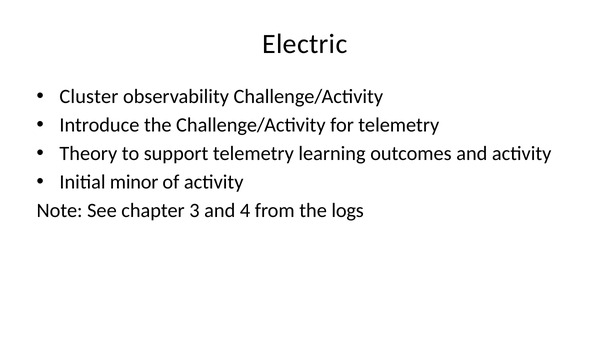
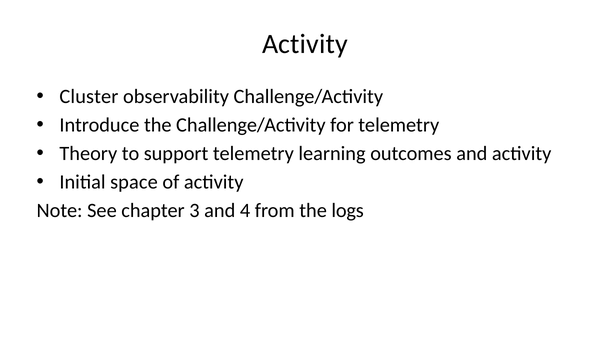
Electric: Electric -> Activity (305, 44)
minor: minor -> space (134, 182)
